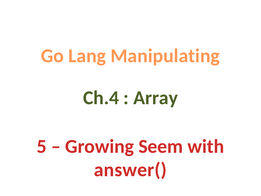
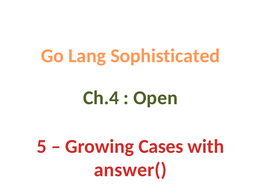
Manipulating: Manipulating -> Sophisticated (165, 56)
Array: Array -> Open (155, 98)
Seem: Seem -> Cases (161, 146)
